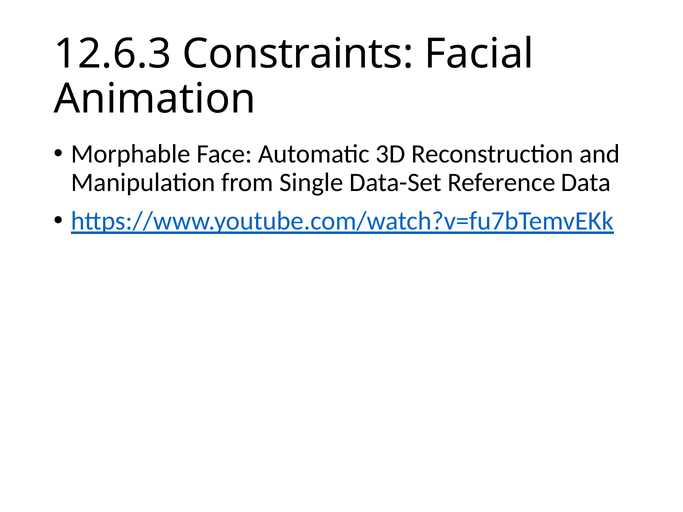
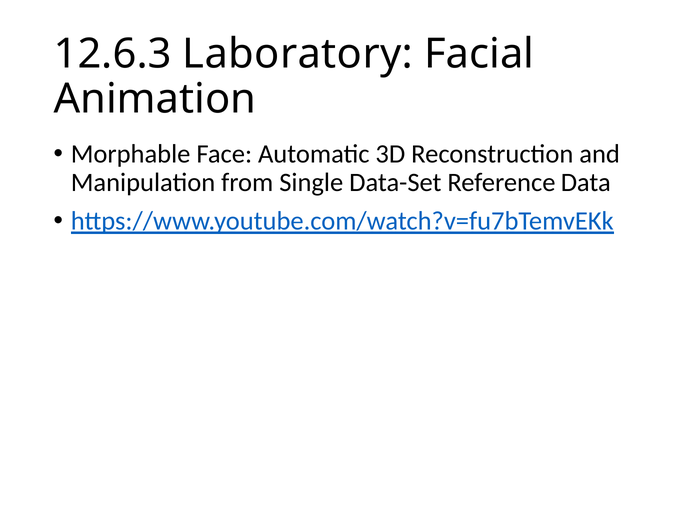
Constraints: Constraints -> Laboratory (298, 54)
